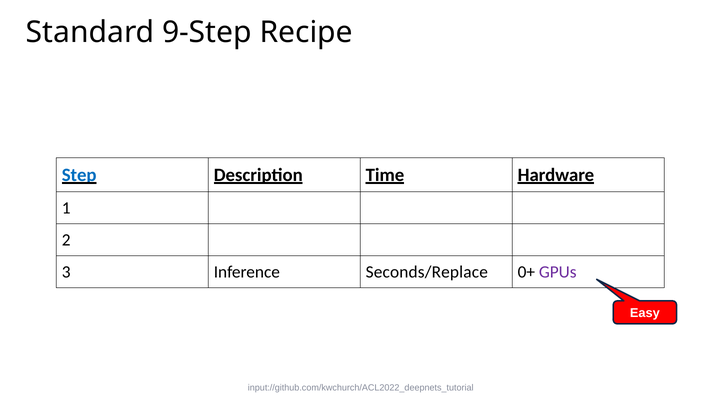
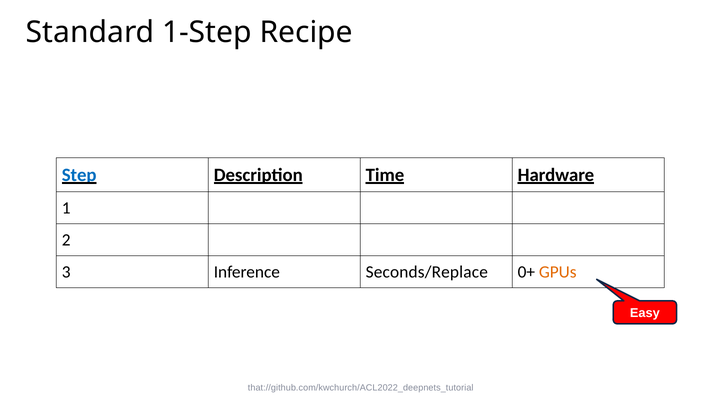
9-Step: 9-Step -> 1-Step (207, 32)
GPUs colour: purple -> orange (558, 272)
input://github.com/kwchurch/ACL2022_deepnets_tutorial: input://github.com/kwchurch/ACL2022_deepnets_tutorial -> that://github.com/kwchurch/ACL2022_deepnets_tutorial (361, 388)
